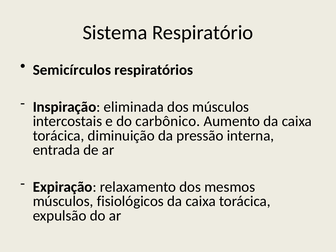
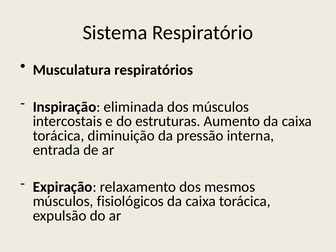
Semicírculos: Semicírculos -> Musculatura (72, 70)
carbônico: carbônico -> estruturas (168, 121)
